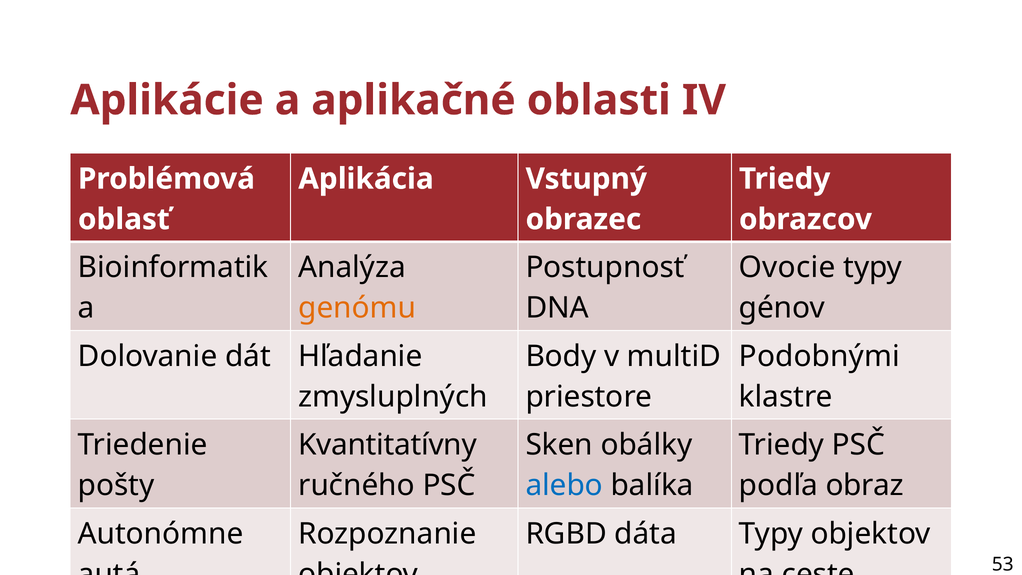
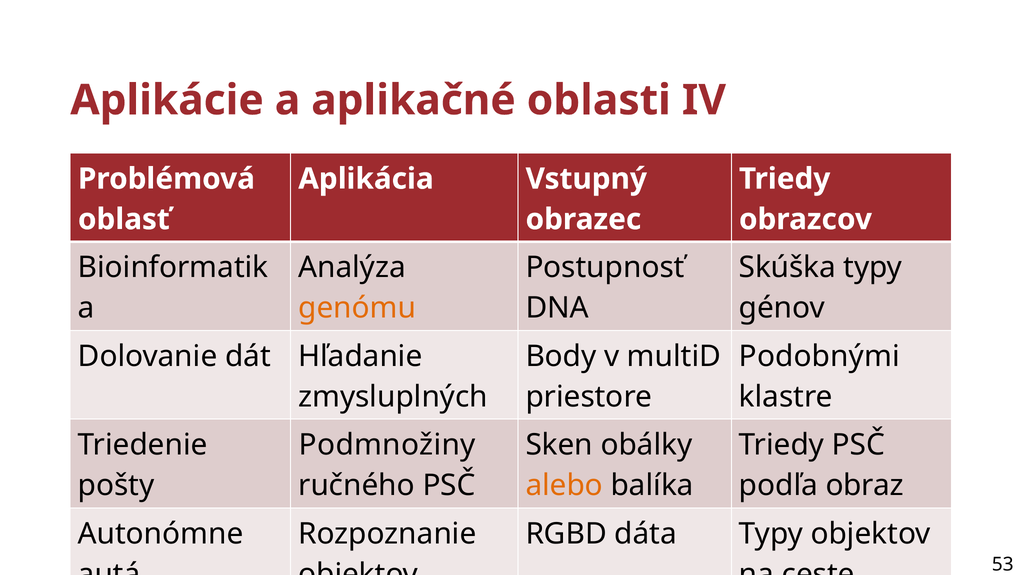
Ovocie: Ovocie -> Skúška (787, 268)
Kvantitatívny: Kvantitatívny -> Podmnožiny (387, 445)
alebo colour: blue -> orange (564, 485)
